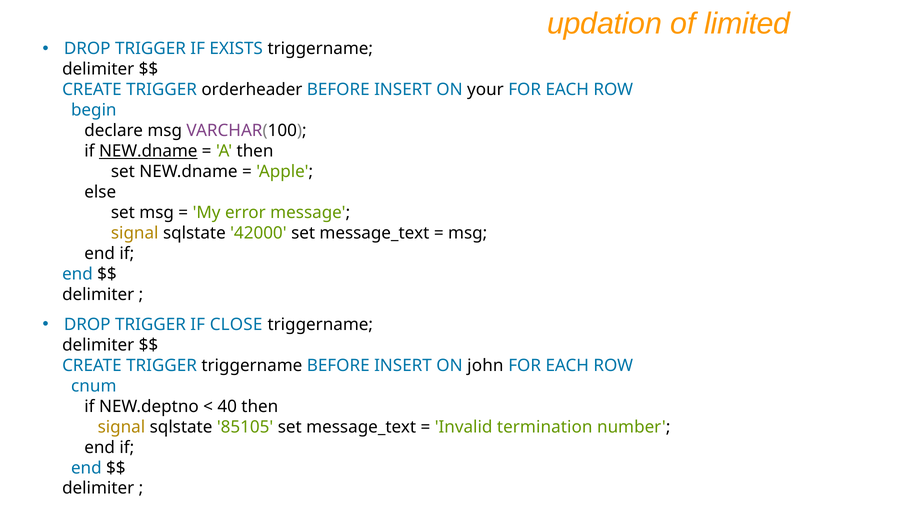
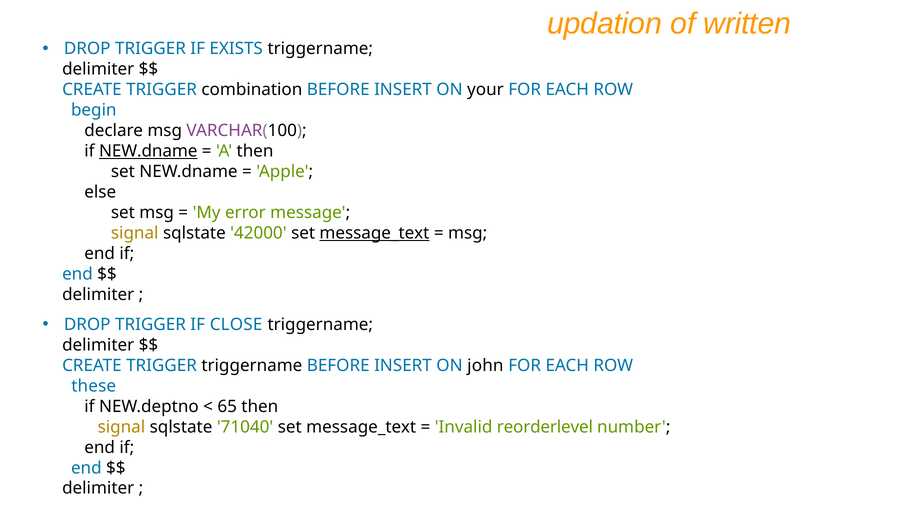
limited: limited -> written (747, 24)
orderheader: orderheader -> combination (252, 90)
message_text underline: none -> present (374, 233)
cnum: cnum -> these (94, 386)
40: 40 -> 65 (227, 407)
85105: 85105 -> 71040 (245, 427)
termination: termination -> reorderlevel (545, 427)
